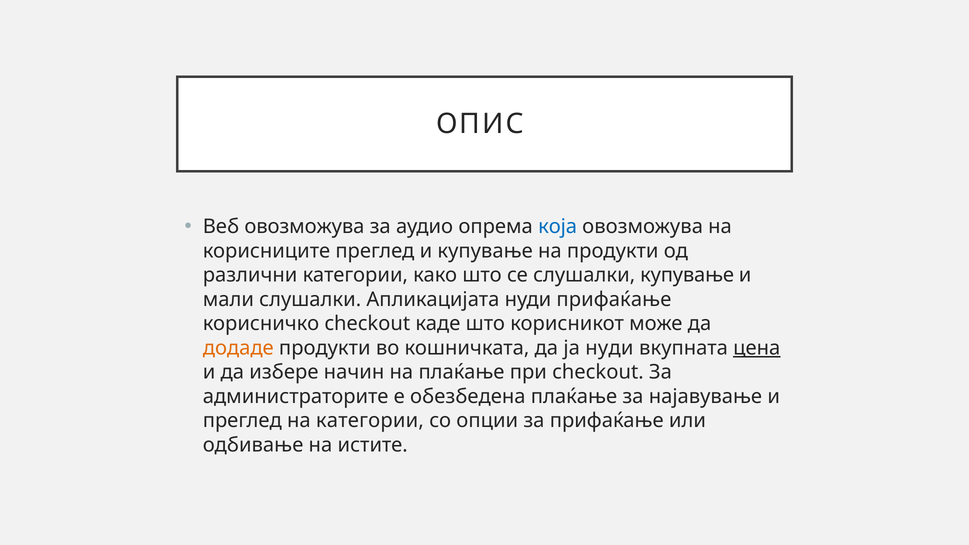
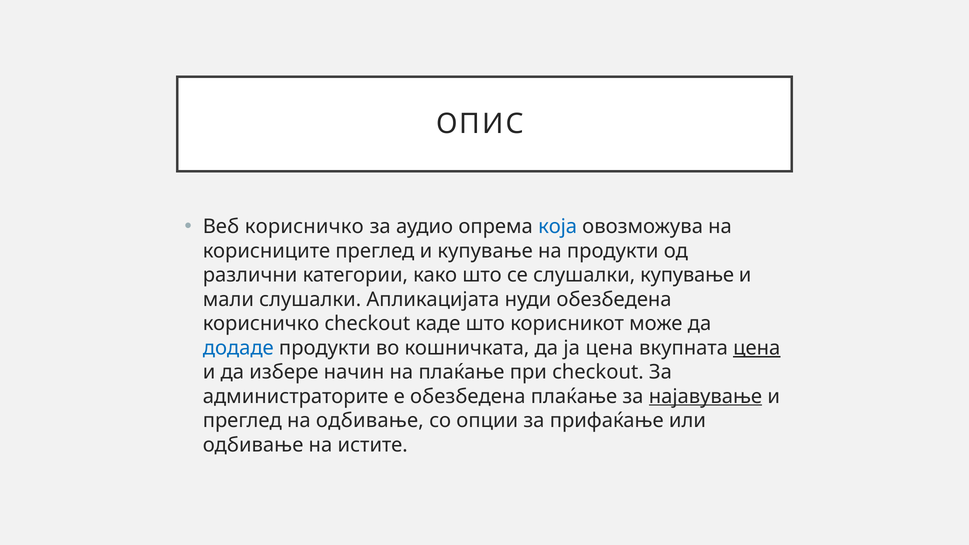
Веб овозможува: овозможува -> корисничко (304, 227)
нуди прифаќање: прифаќање -> обезбедена (614, 300)
додаде colour: orange -> blue (238, 348)
ја нуди: нуди -> цена (609, 348)
најавување underline: none -> present (705, 396)
на категории: категории -> одбивање (370, 421)
